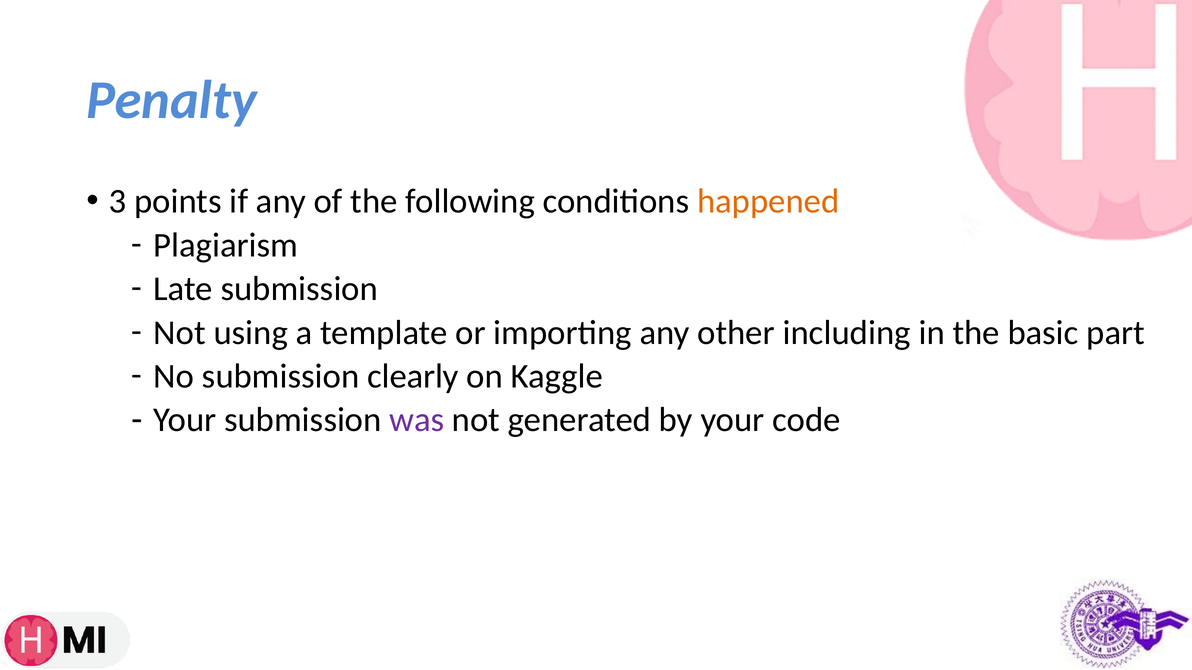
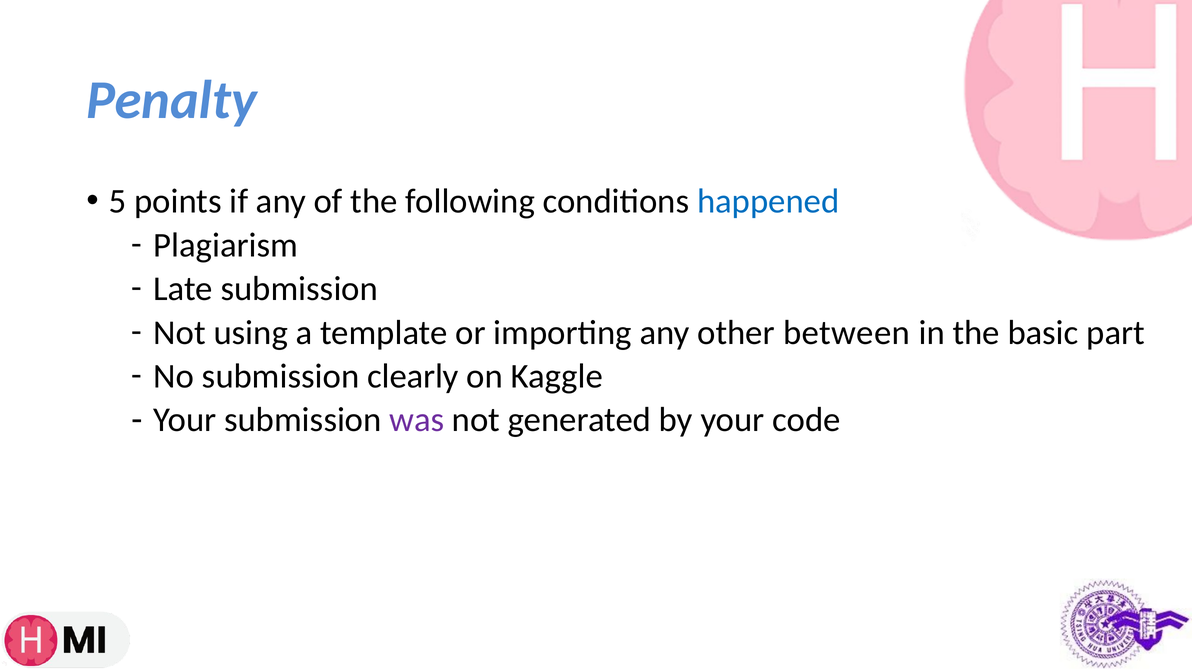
3: 3 -> 5 (118, 202)
happened colour: orange -> blue (768, 202)
including: including -> between (847, 333)
